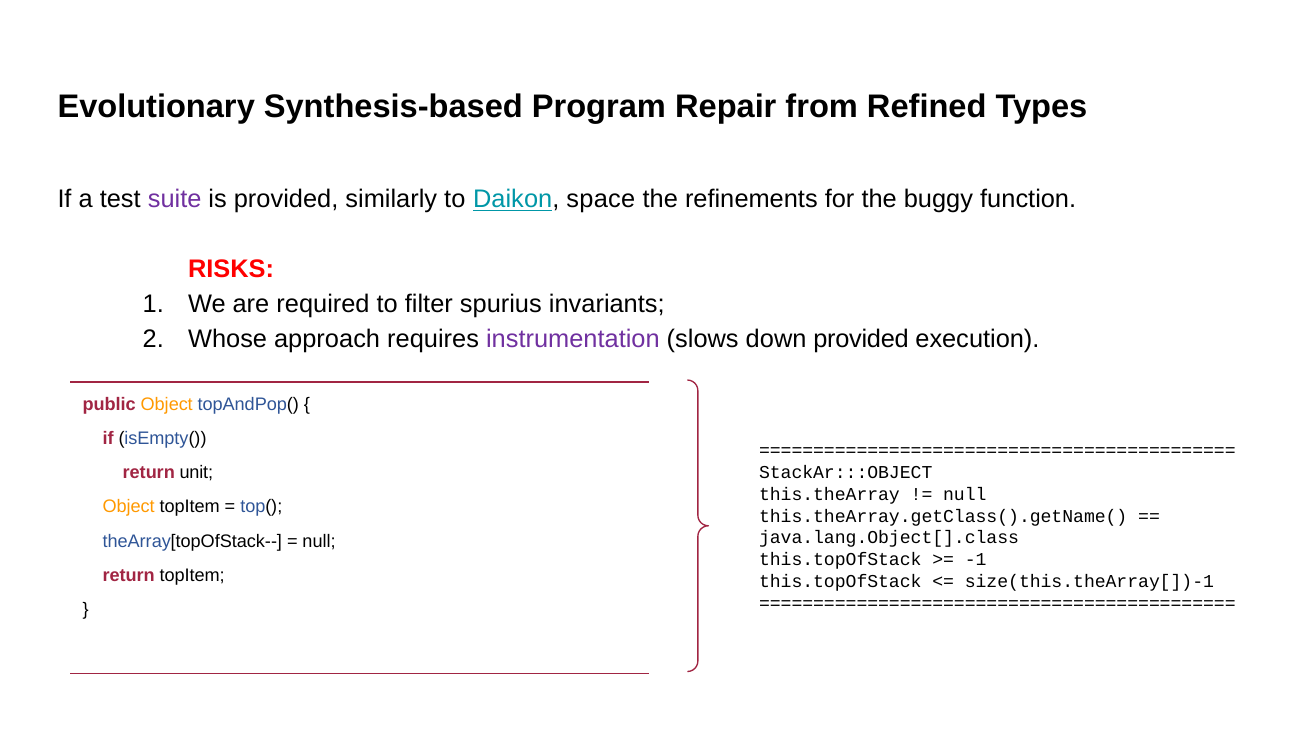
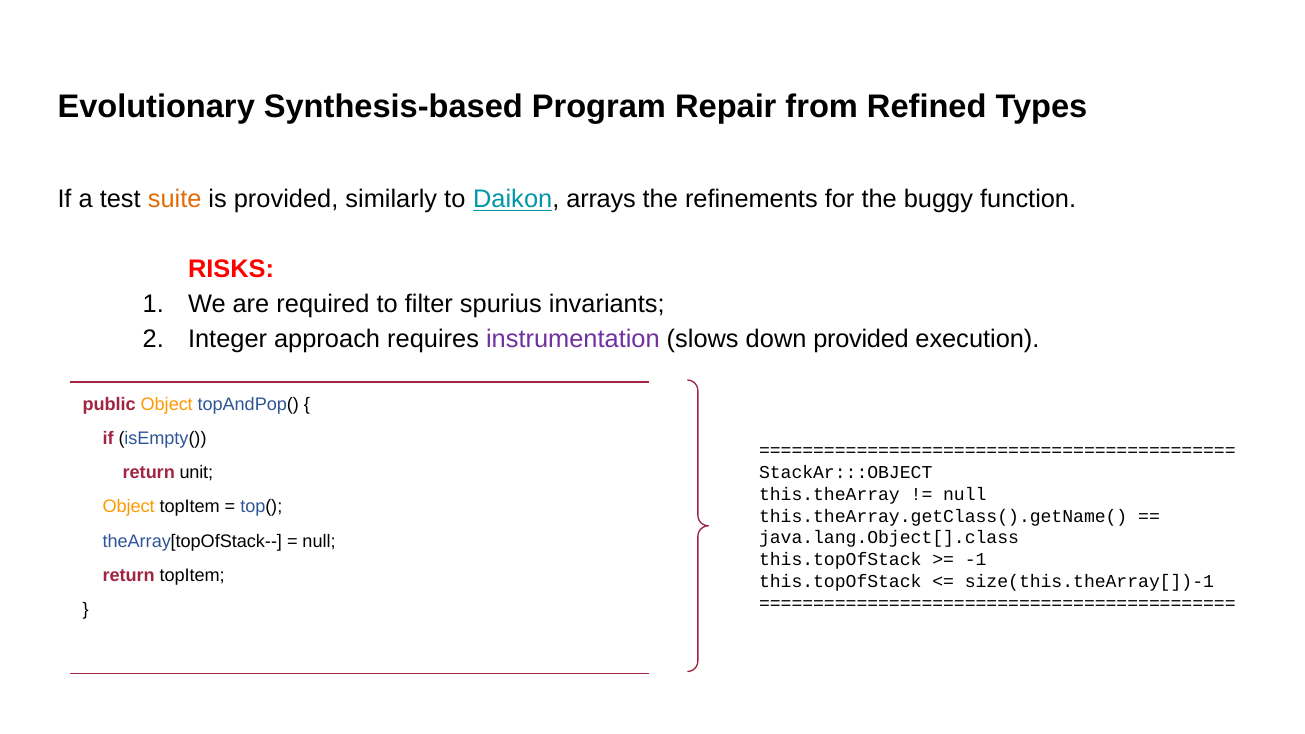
suite colour: purple -> orange (175, 199)
space: space -> arrays (601, 199)
Whose: Whose -> Integer (228, 339)
